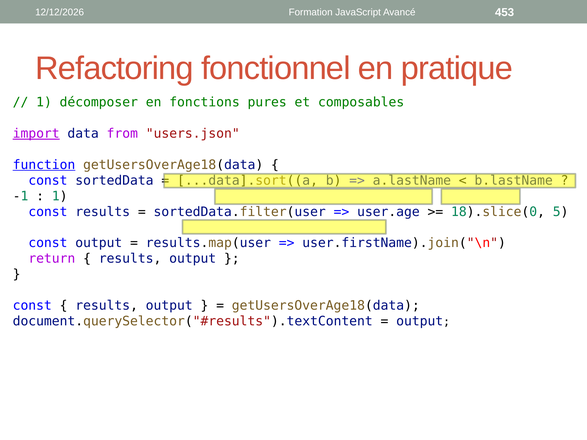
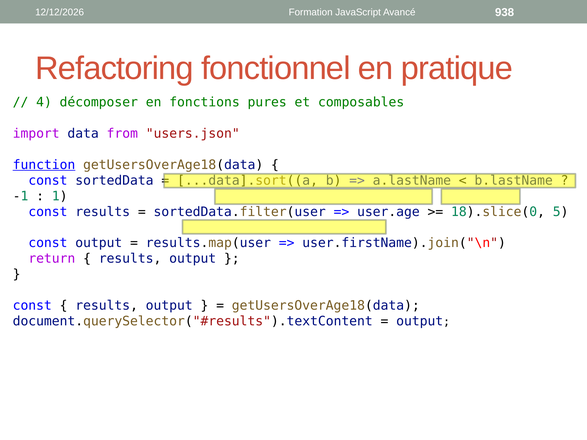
453: 453 -> 938 (505, 13)
1: 1 -> 4 (44, 102)
import underline: present -> none (36, 134)
